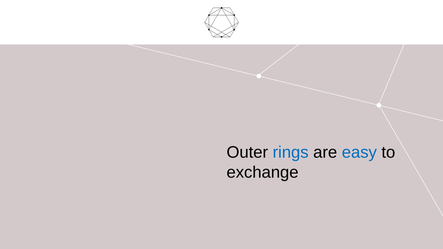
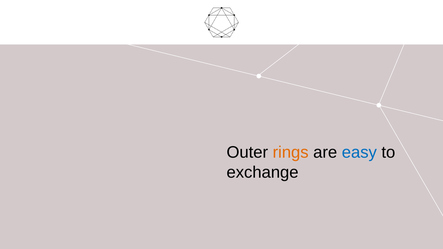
rings colour: blue -> orange (291, 153)
